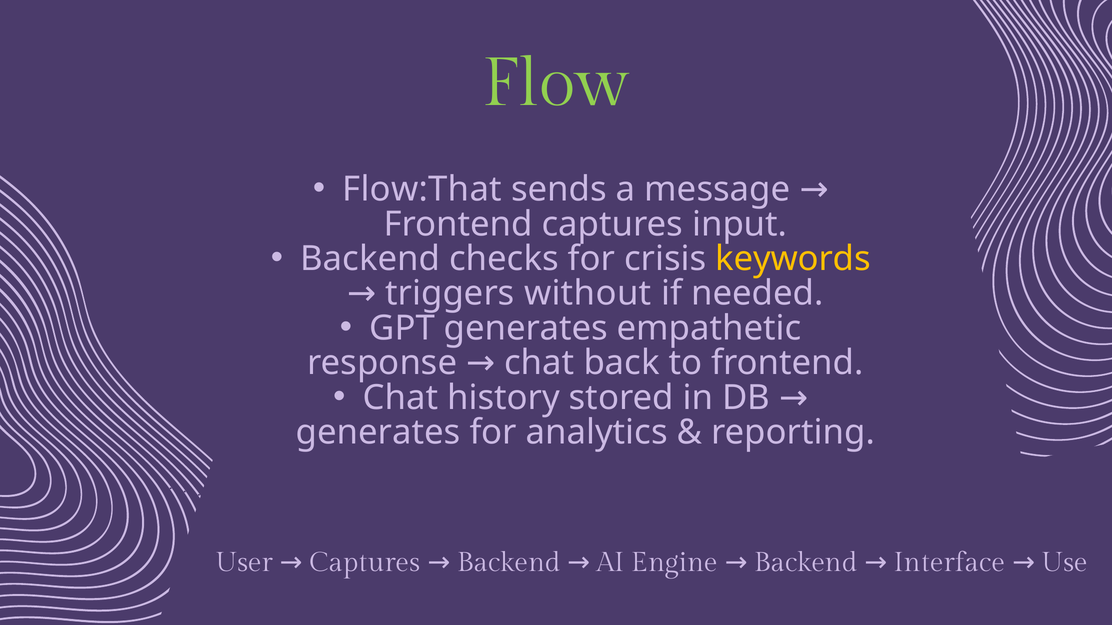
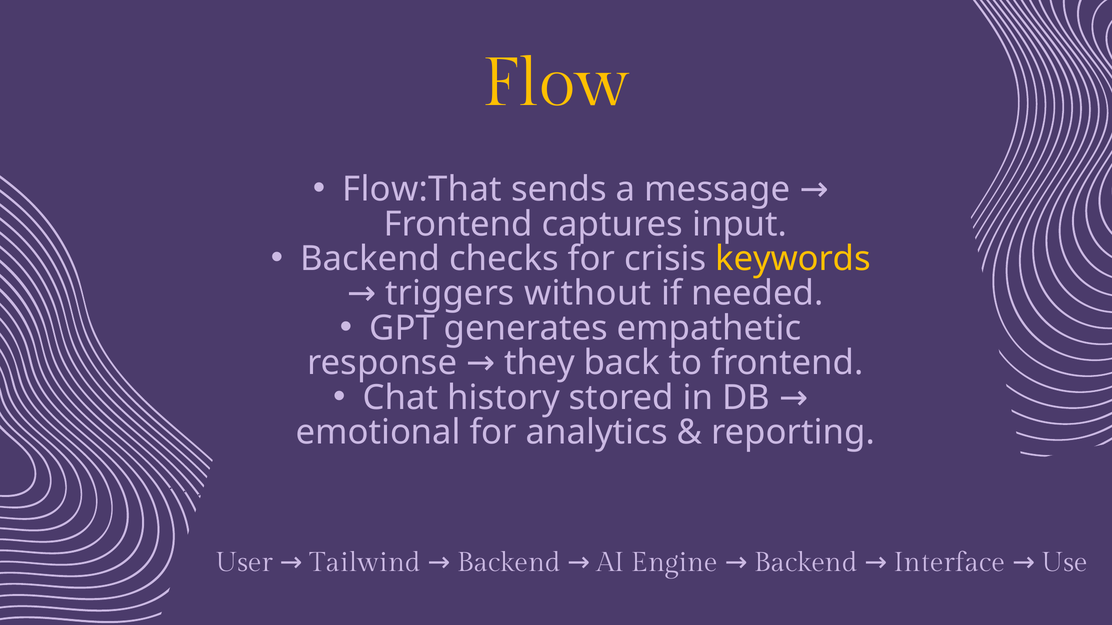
Flow colour: light green -> yellow (556, 83)
response chat: chat -> they (540, 363)
generates: generates -> emotional (378, 433)
User Captures: Captures -> Tailwind (365, 563)
